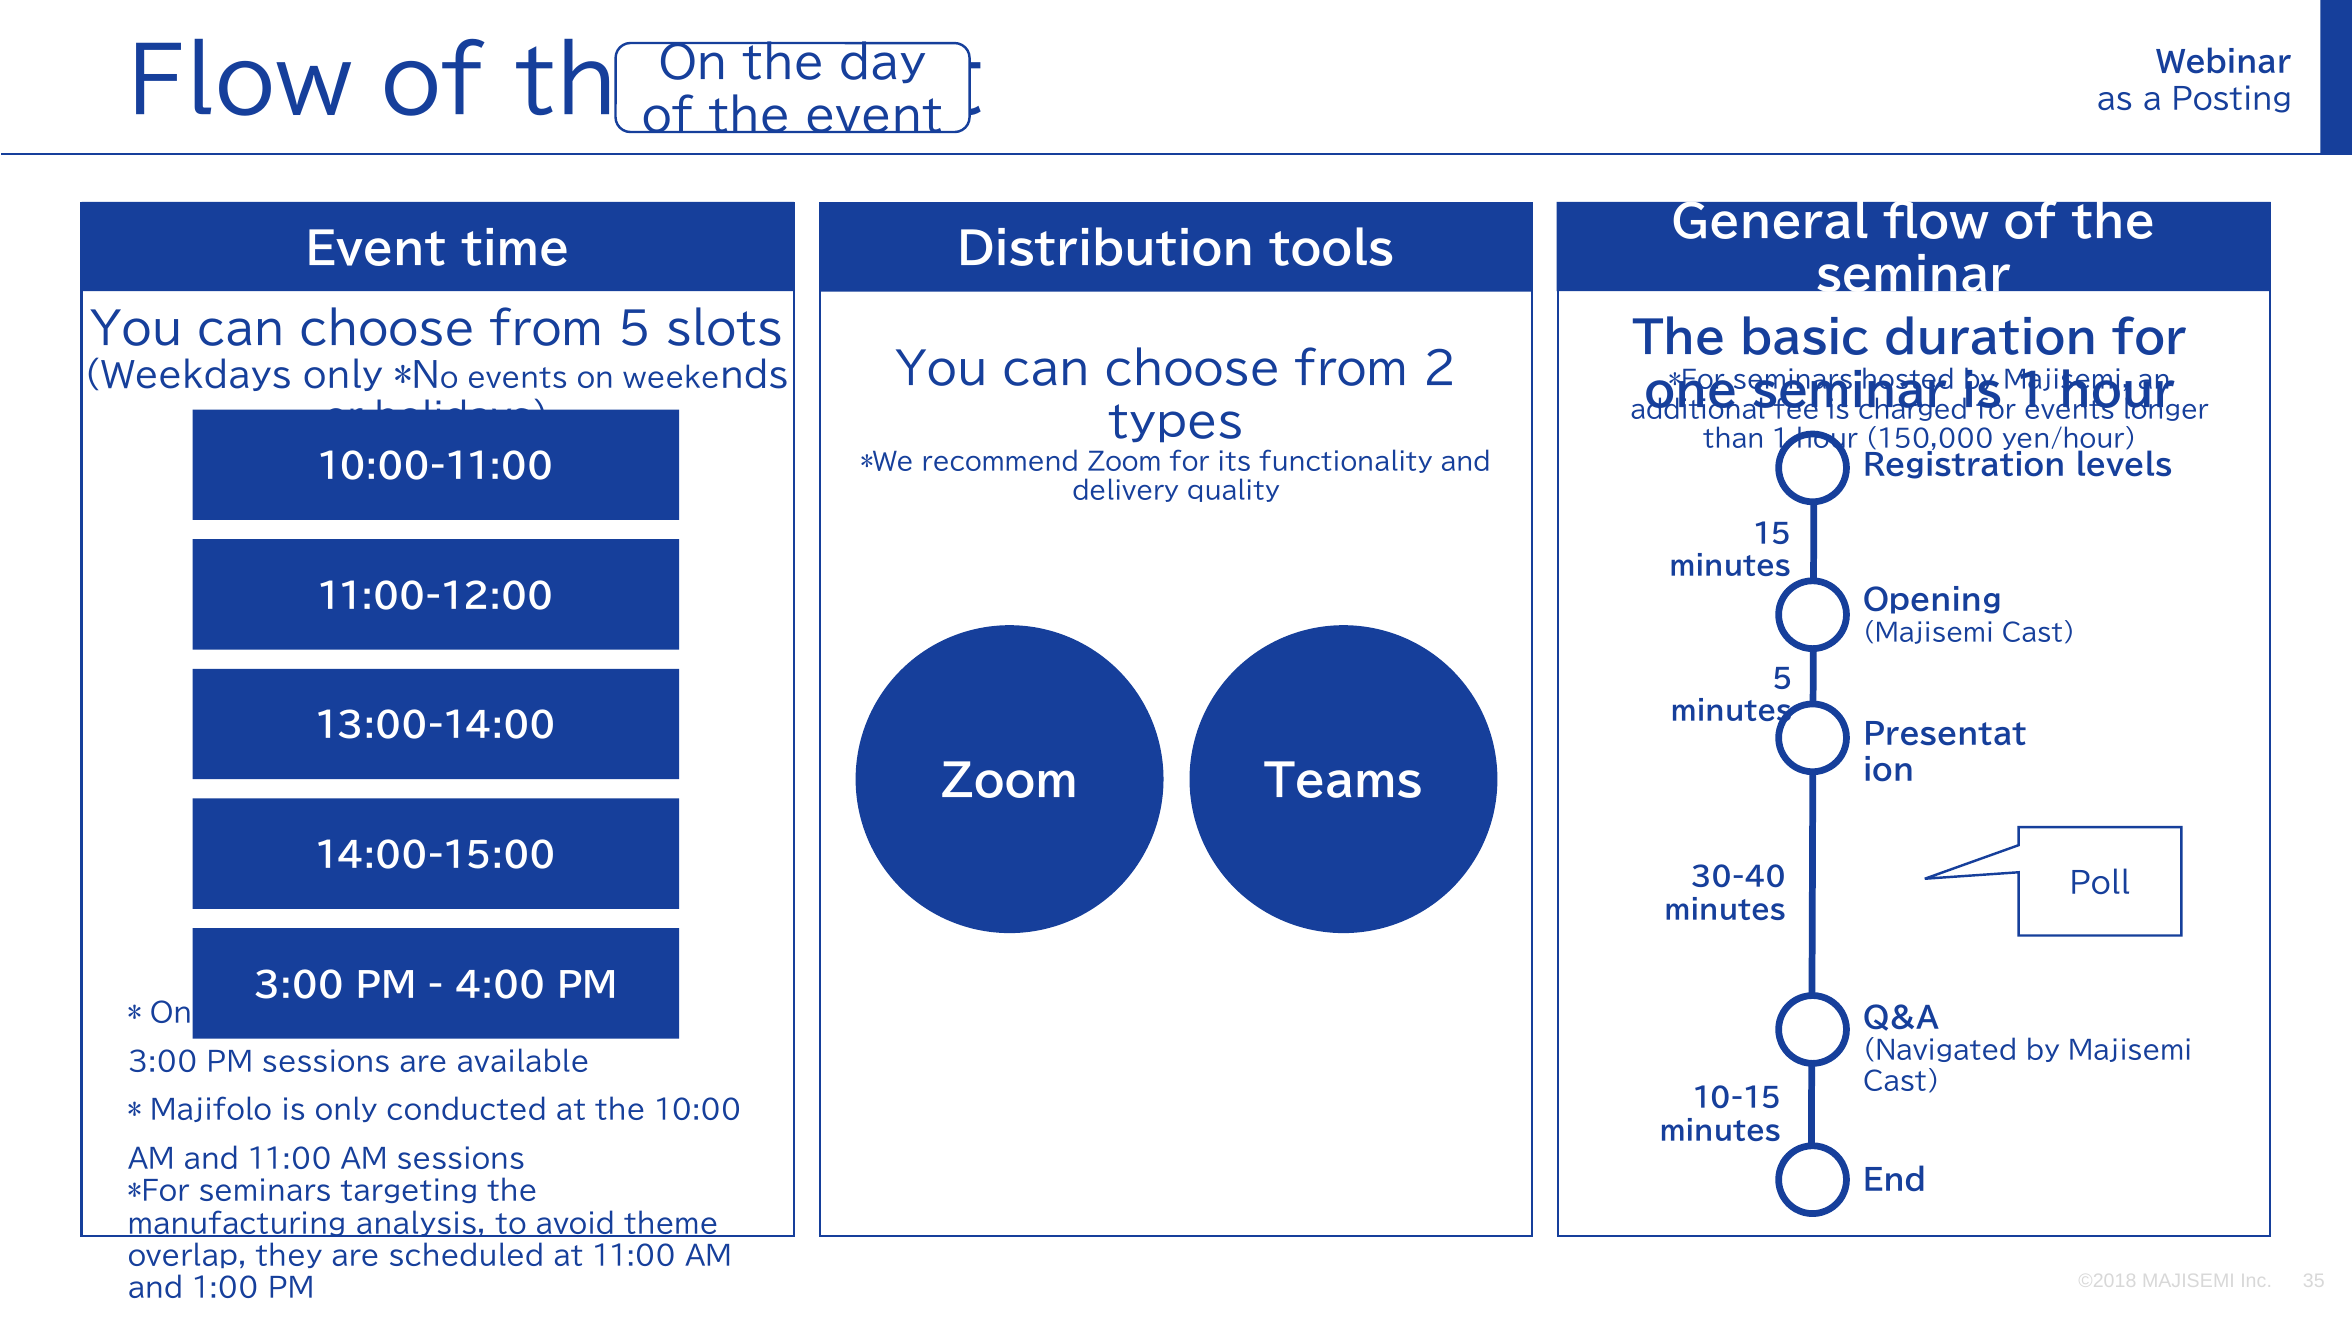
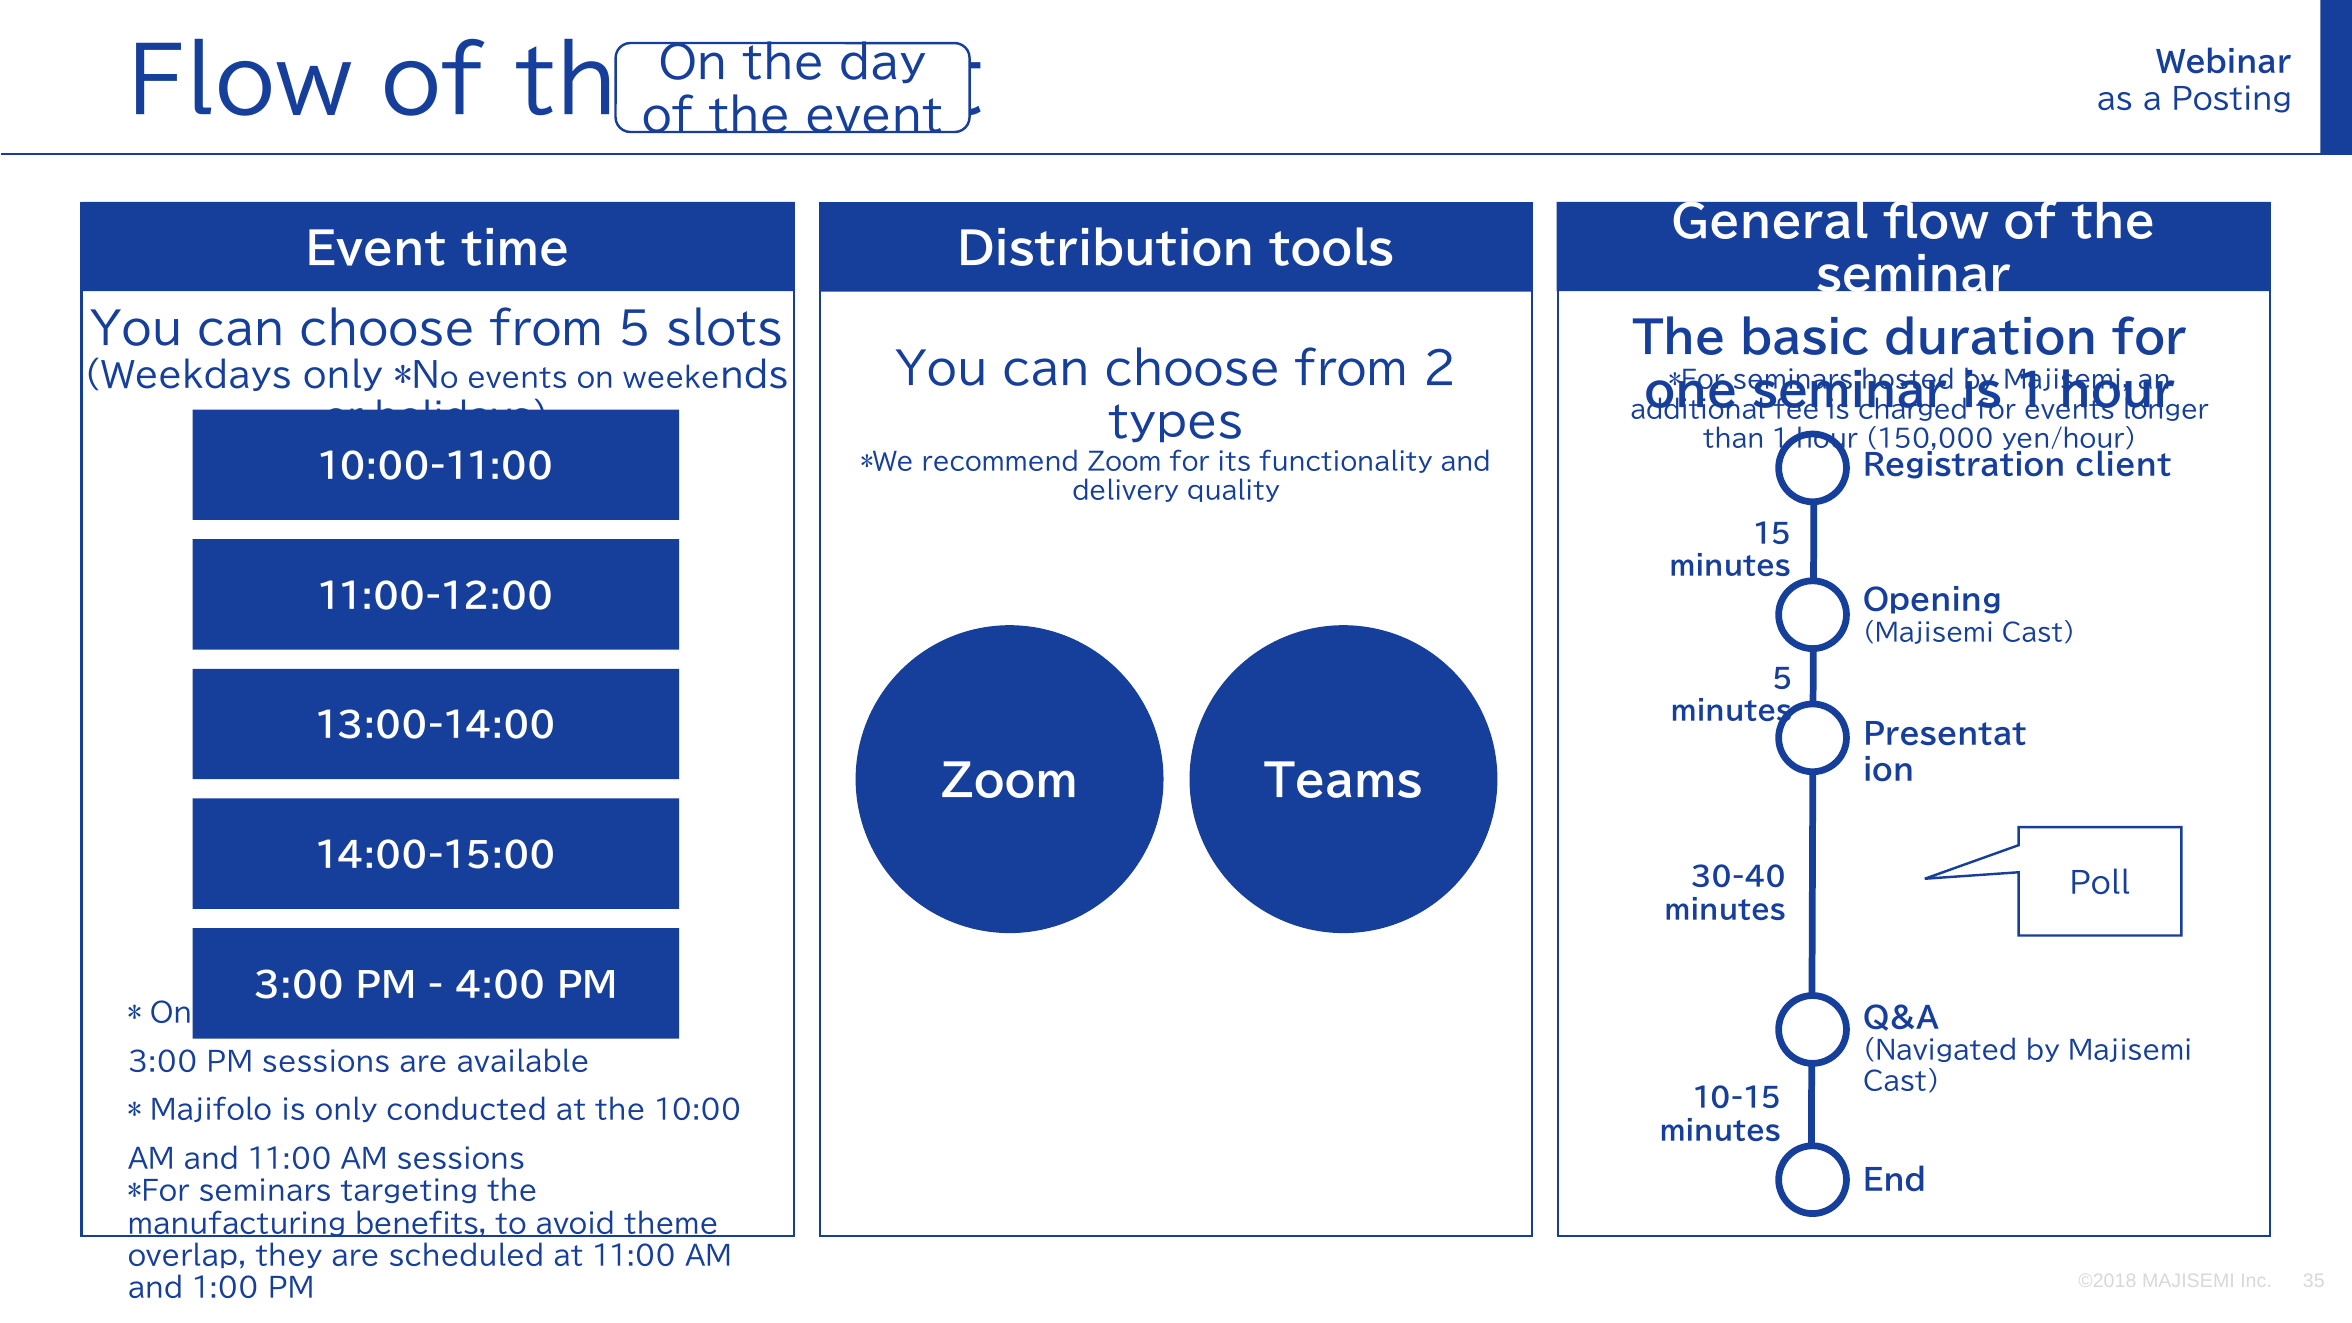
levels: levels -> client (2124, 465)
analysis: analysis -> benefits (421, 1224)
